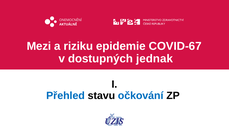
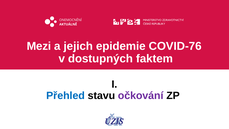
riziku: riziku -> jejich (78, 46)
COVID-67: COVID-67 -> COVID-76 (175, 46)
jednak: jednak -> faktem (155, 58)
očkování colour: blue -> purple (141, 95)
